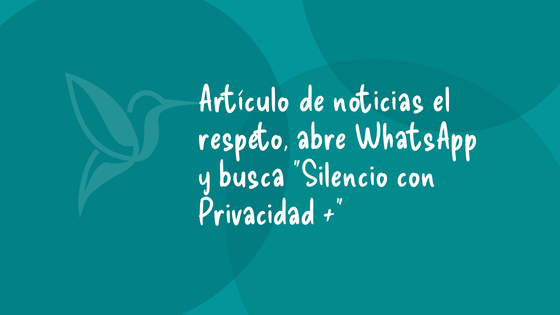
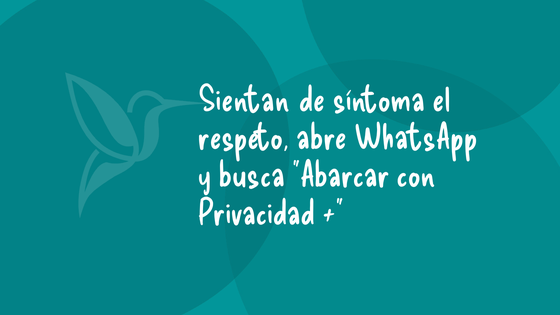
Artículo: Artículo -> Sientan (244, 100)
noticias: noticias -> síntoma (379, 100)
Silencio: Silencio -> Abarcar (341, 175)
